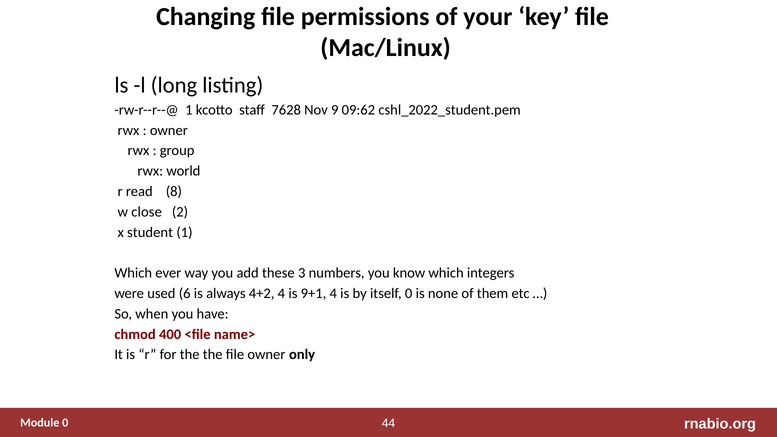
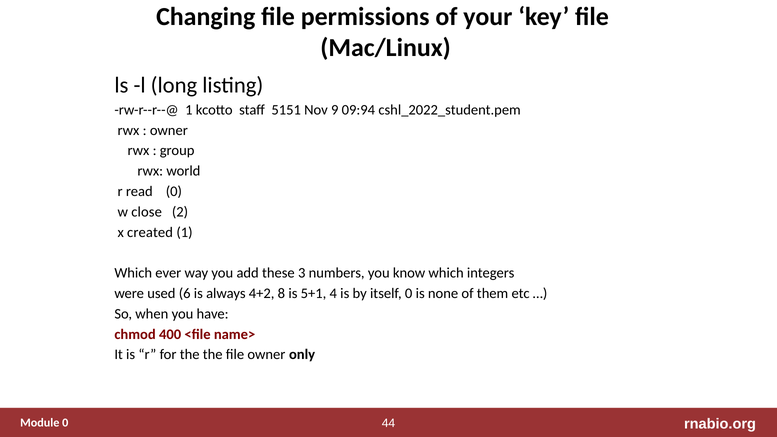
7628: 7628 -> 5151 (286, 110)
09:62: 09:62 -> 09:94 (358, 110)
read 8: 8 -> 0 (174, 191)
student: student -> created (150, 232)
4+2 4: 4 -> 8 (281, 293)
9+1: 9+1 -> 5+1 (314, 293)
